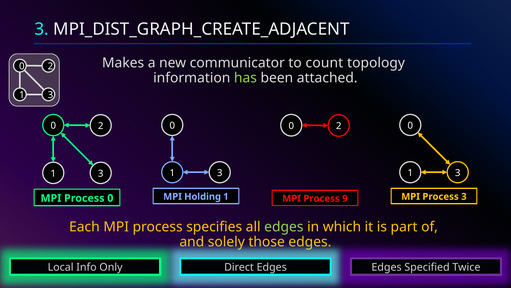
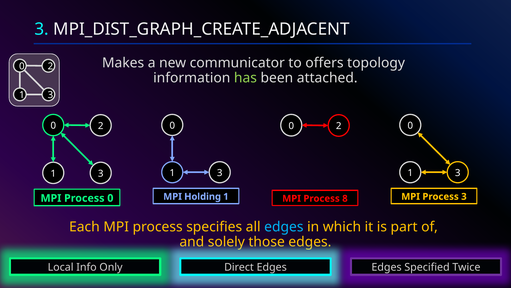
count: count -> offers (324, 63)
9: 9 -> 8 (345, 198)
edges colour: light green -> light blue (284, 226)
